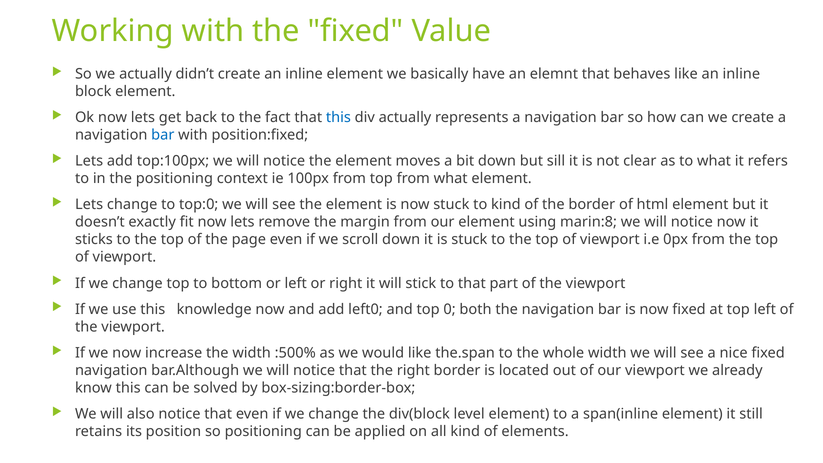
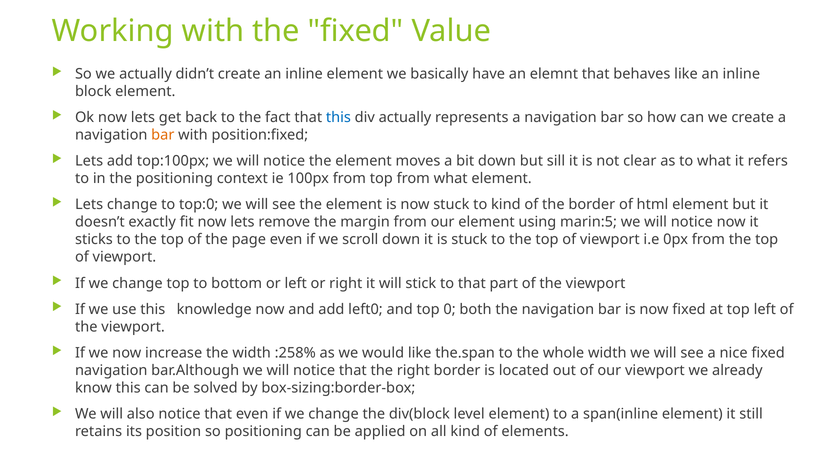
bar colour: blue -> orange (163, 135)
marin:8: marin:8 -> marin:5 (589, 222)
:500%: :500% -> :258% (295, 353)
